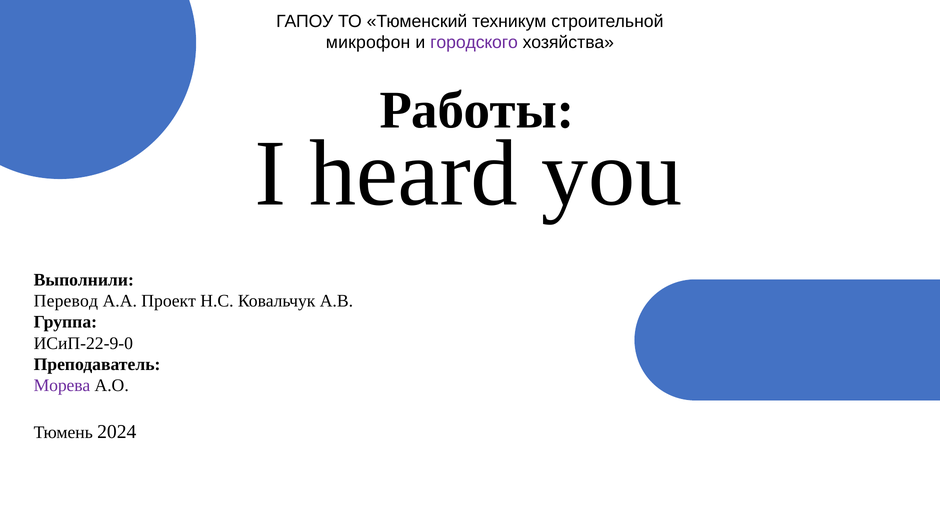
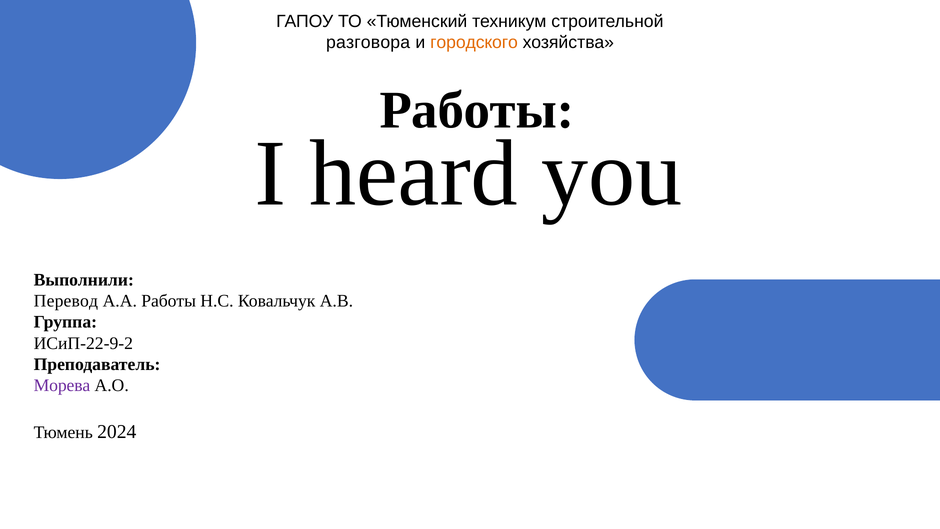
микрофон: микрофон -> разговора (368, 42)
городского colour: purple -> orange (474, 42)
А.А Проект: Проект -> Работы (169, 301)
ИСиП-22-9-0: ИСиП-22-9-0 -> ИСиП-22-9-2 (83, 343)
